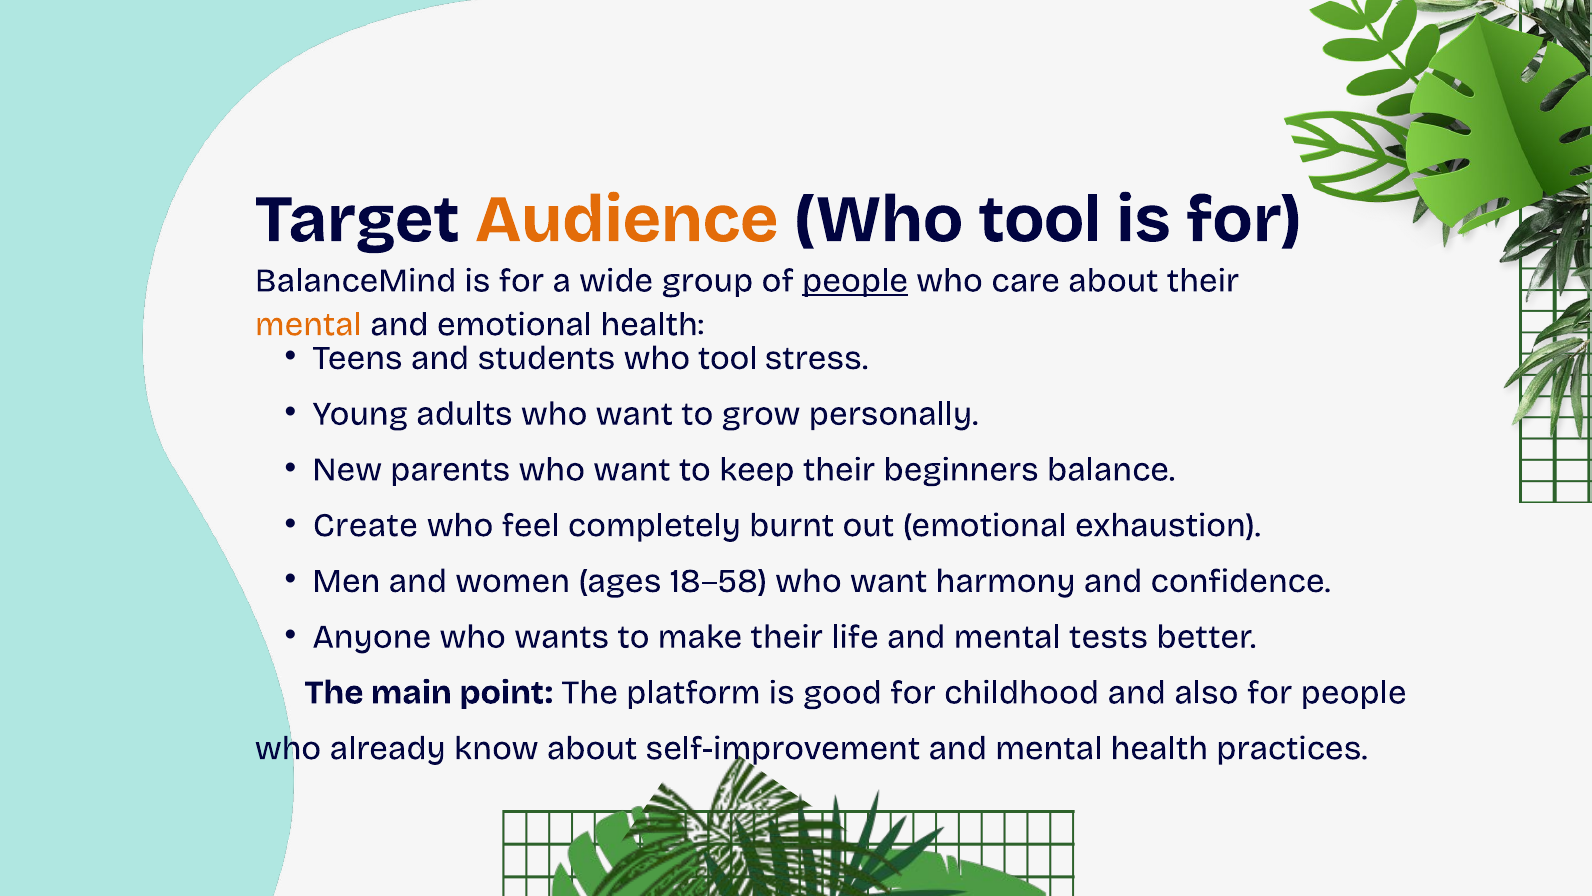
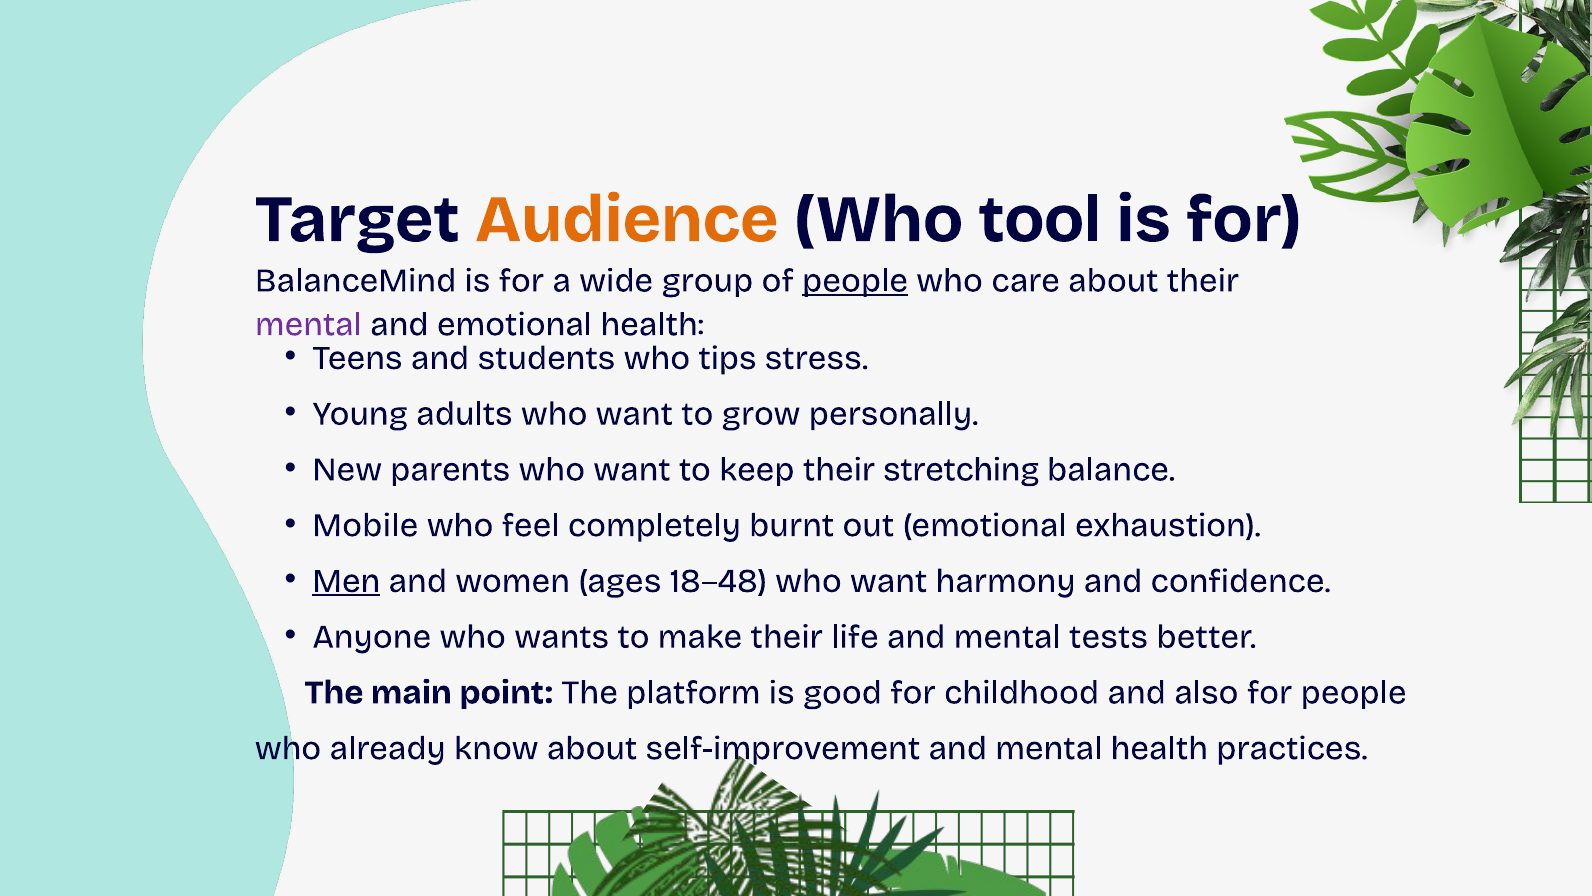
mental colour: orange -> purple (308, 324)
students who tool: tool -> tips (727, 358)
beginners: beginners -> stretching (961, 469)
Create: Create -> Mobile (365, 525)
Men underline: none -> present (346, 581)
18–58: 18–58 -> 18–48 (718, 581)
